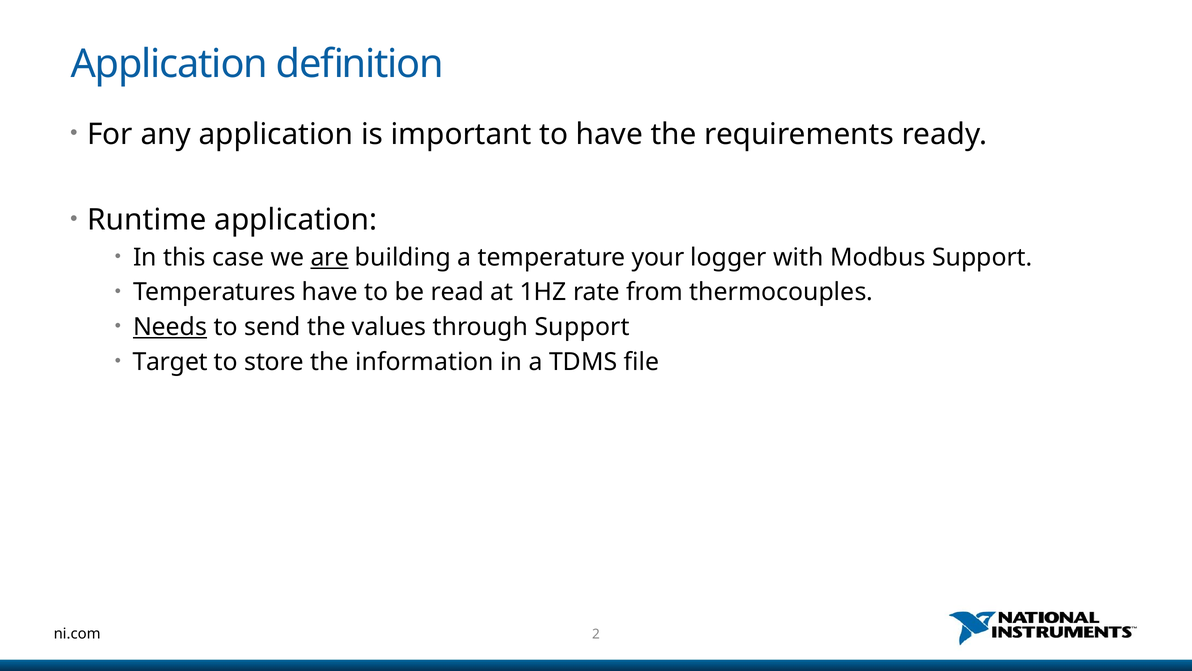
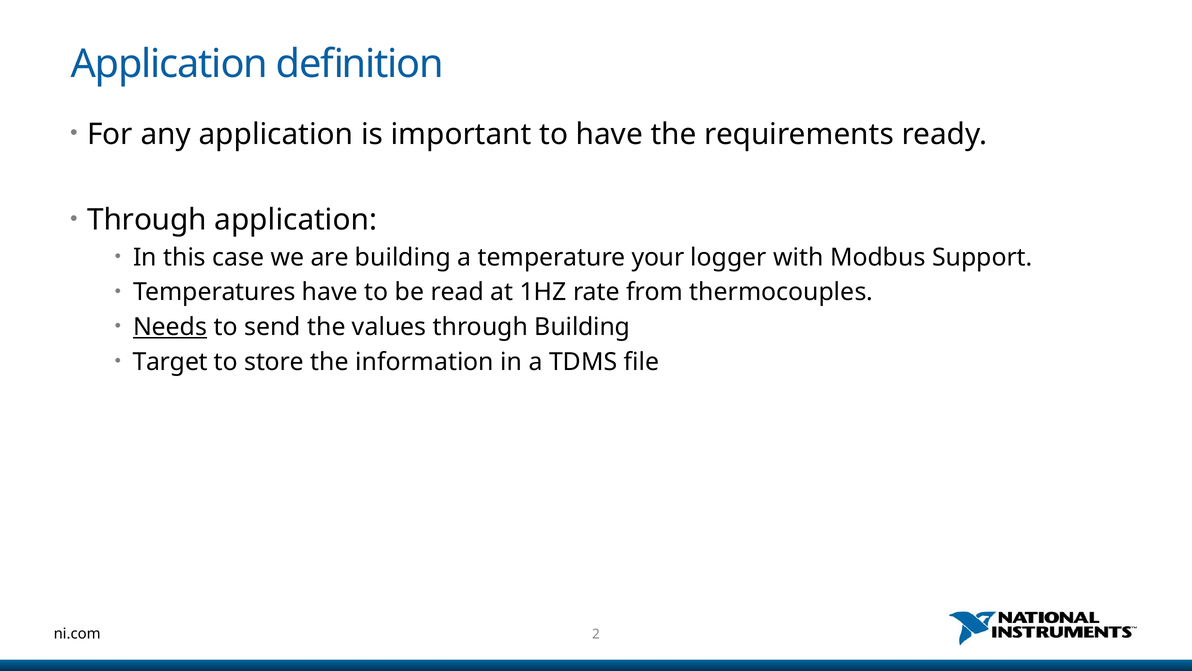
Runtime: Runtime -> Through (147, 220)
are underline: present -> none (330, 257)
through Support: Support -> Building (582, 327)
